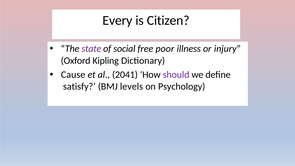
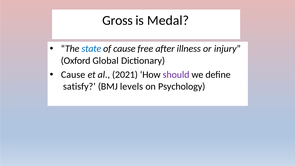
Every: Every -> Gross (118, 20)
Citizen: Citizen -> Medal (168, 20)
state colour: purple -> blue (91, 49)
of social: social -> cause (124, 49)
poor: poor -> after (165, 49)
Kipling: Kipling -> Global (106, 61)
2041: 2041 -> 2021 (125, 75)
